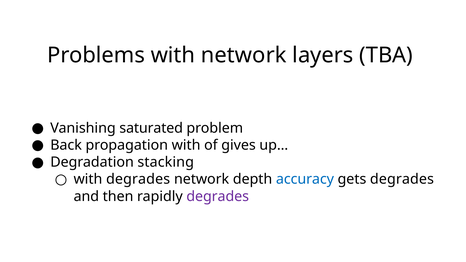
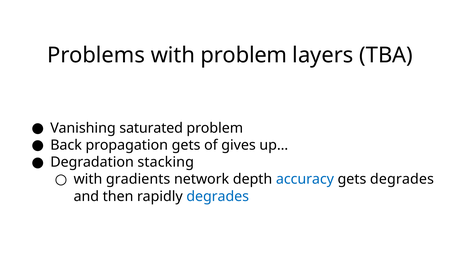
with network: network -> problem (244, 55)
propagation with: with -> gets (186, 145)
with degrades: degrades -> gradients (138, 179)
degrades colour: purple -> blue (218, 196)
